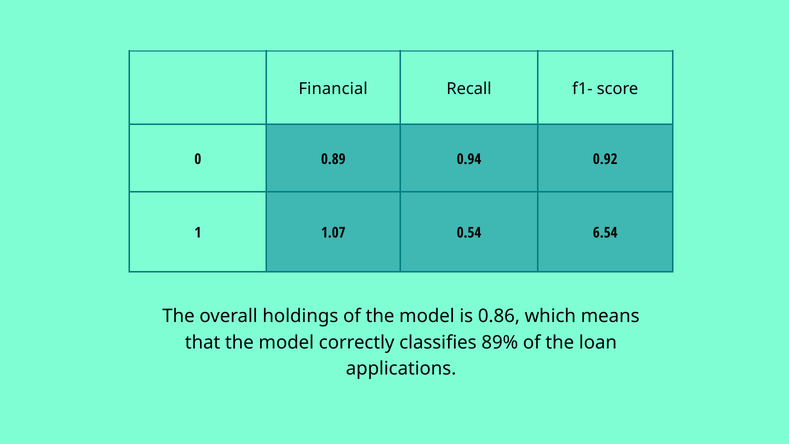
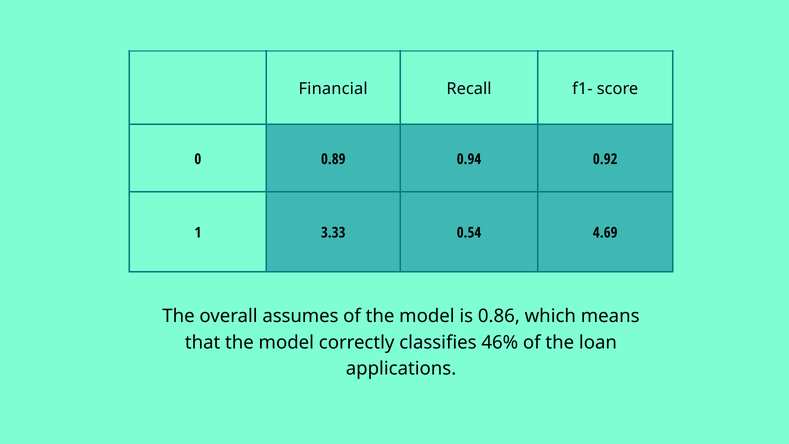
1.07: 1.07 -> 3.33 (333, 233)
6.54: 6.54 -> 4.69 (605, 233)
holdings: holdings -> assumes (300, 316)
89%: 89% -> 46% (500, 342)
